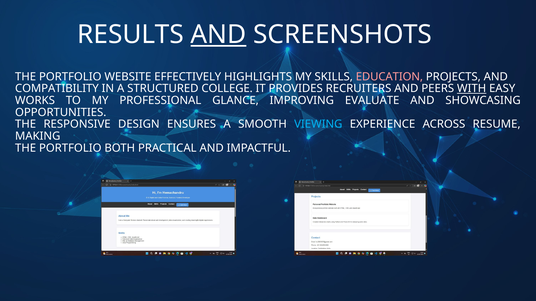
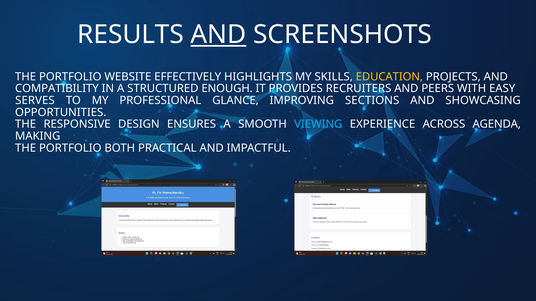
EDUCATION colour: pink -> yellow (389, 77)
COLLEGE: COLLEGE -> ENOUGH (227, 89)
WITH underline: present -> none (472, 89)
WORKS: WORKS -> SERVES (35, 101)
EVALUATE: EVALUATE -> SECTIONS (372, 101)
RESUME: RESUME -> AGENDA (497, 124)
